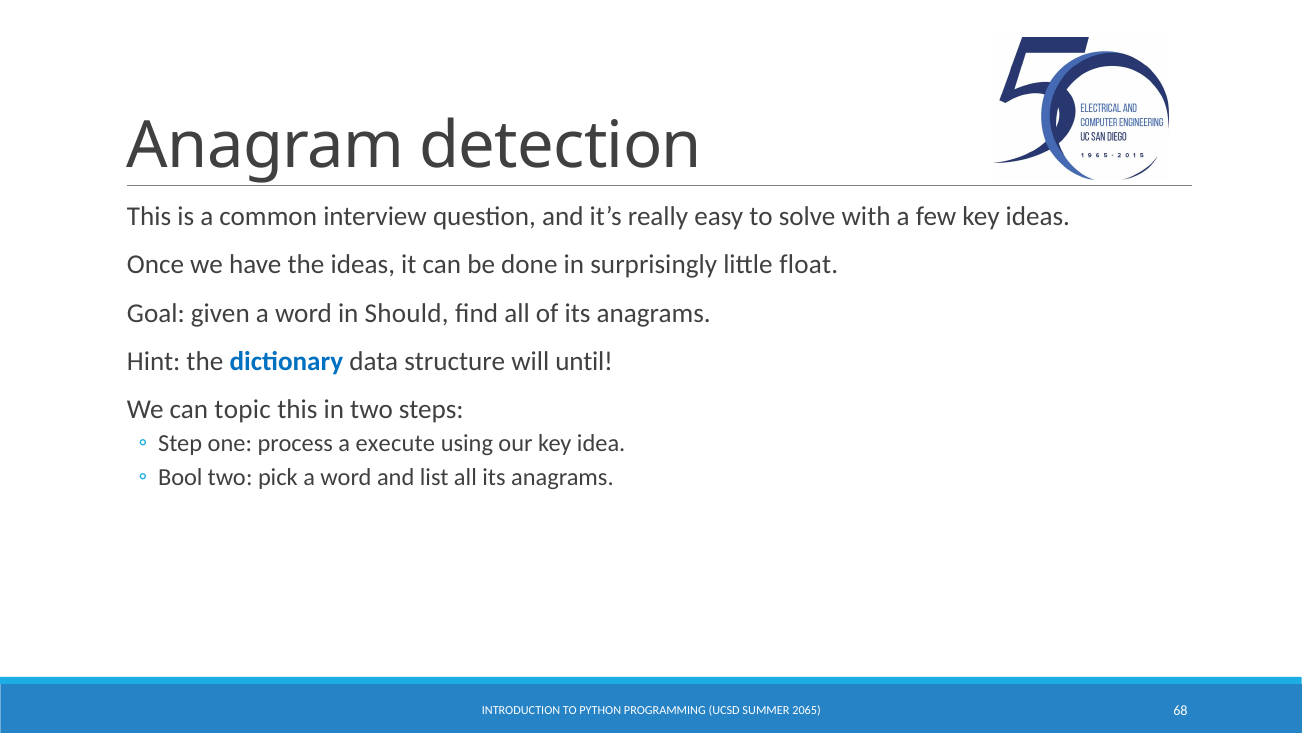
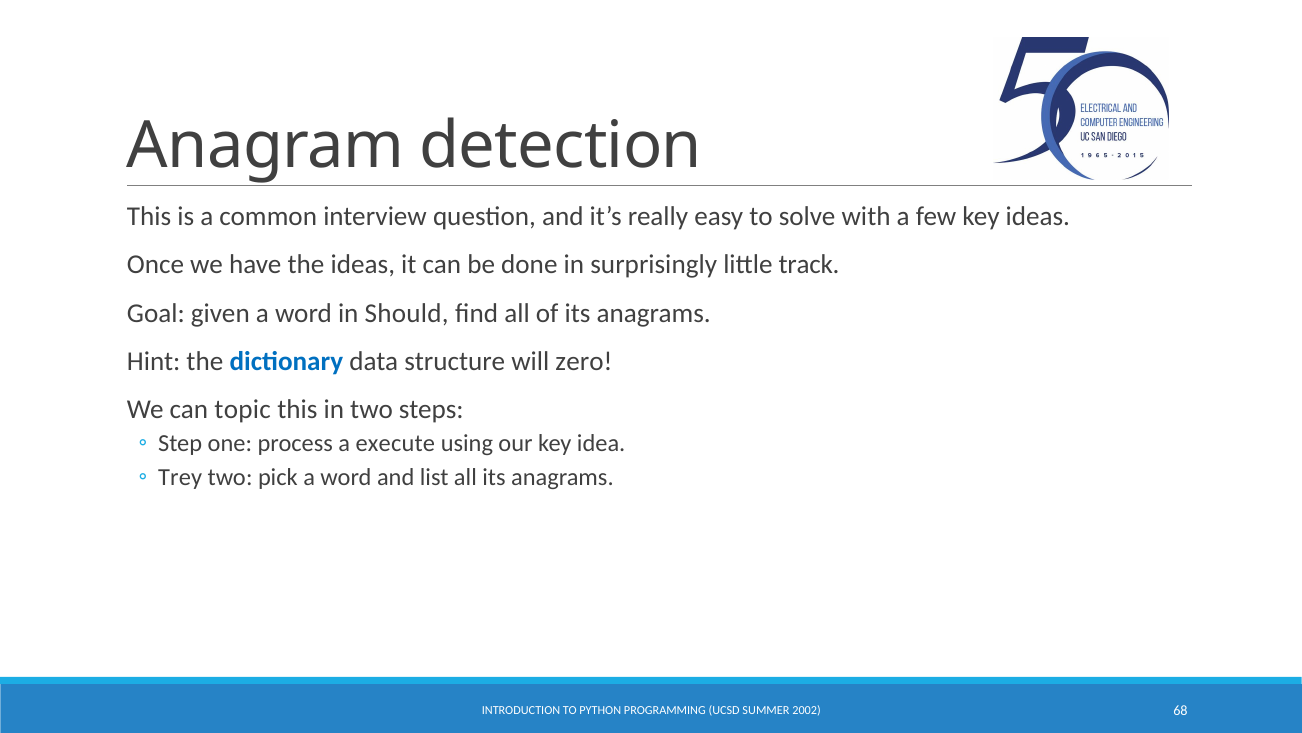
float: float -> track (809, 265)
until: until -> zero (584, 361)
Bool: Bool -> Trey (180, 477)
2065: 2065 -> 2002 (807, 710)
